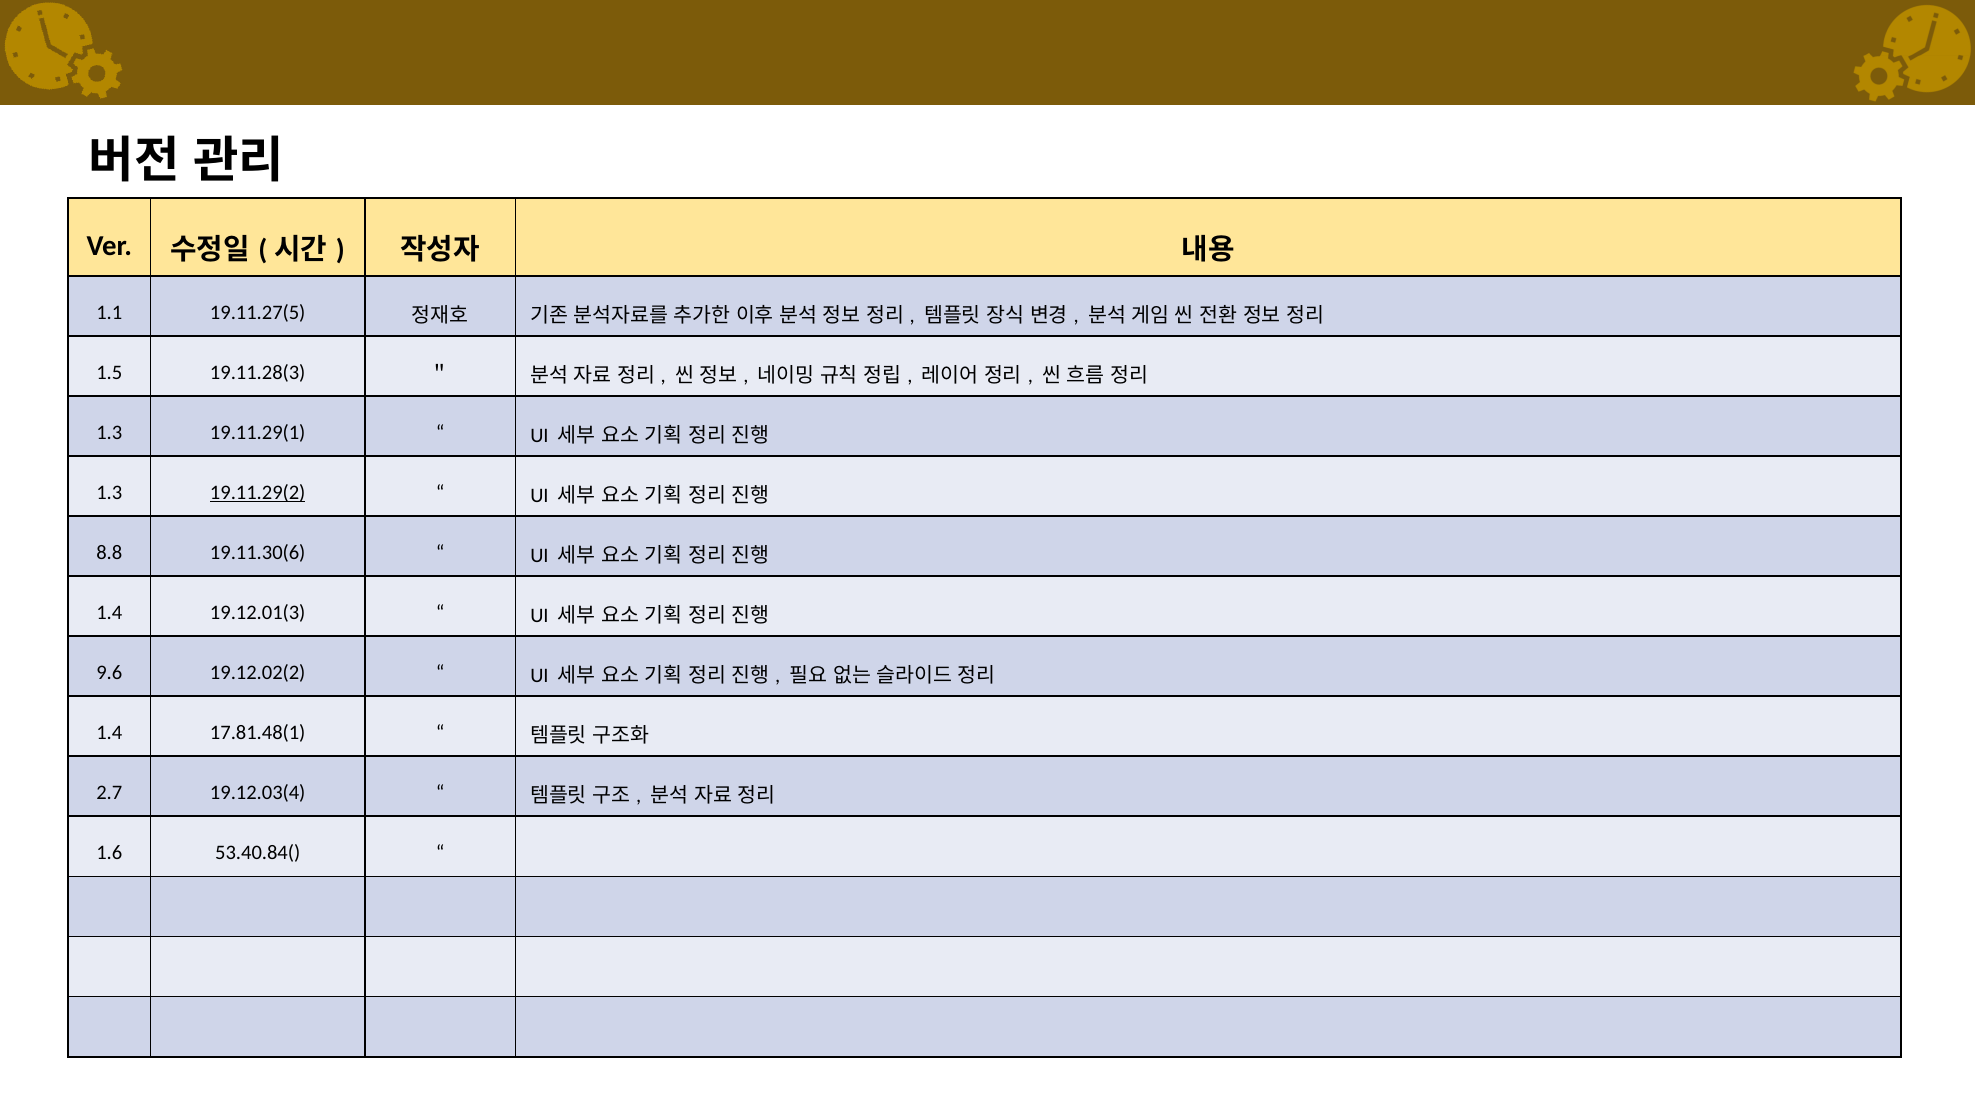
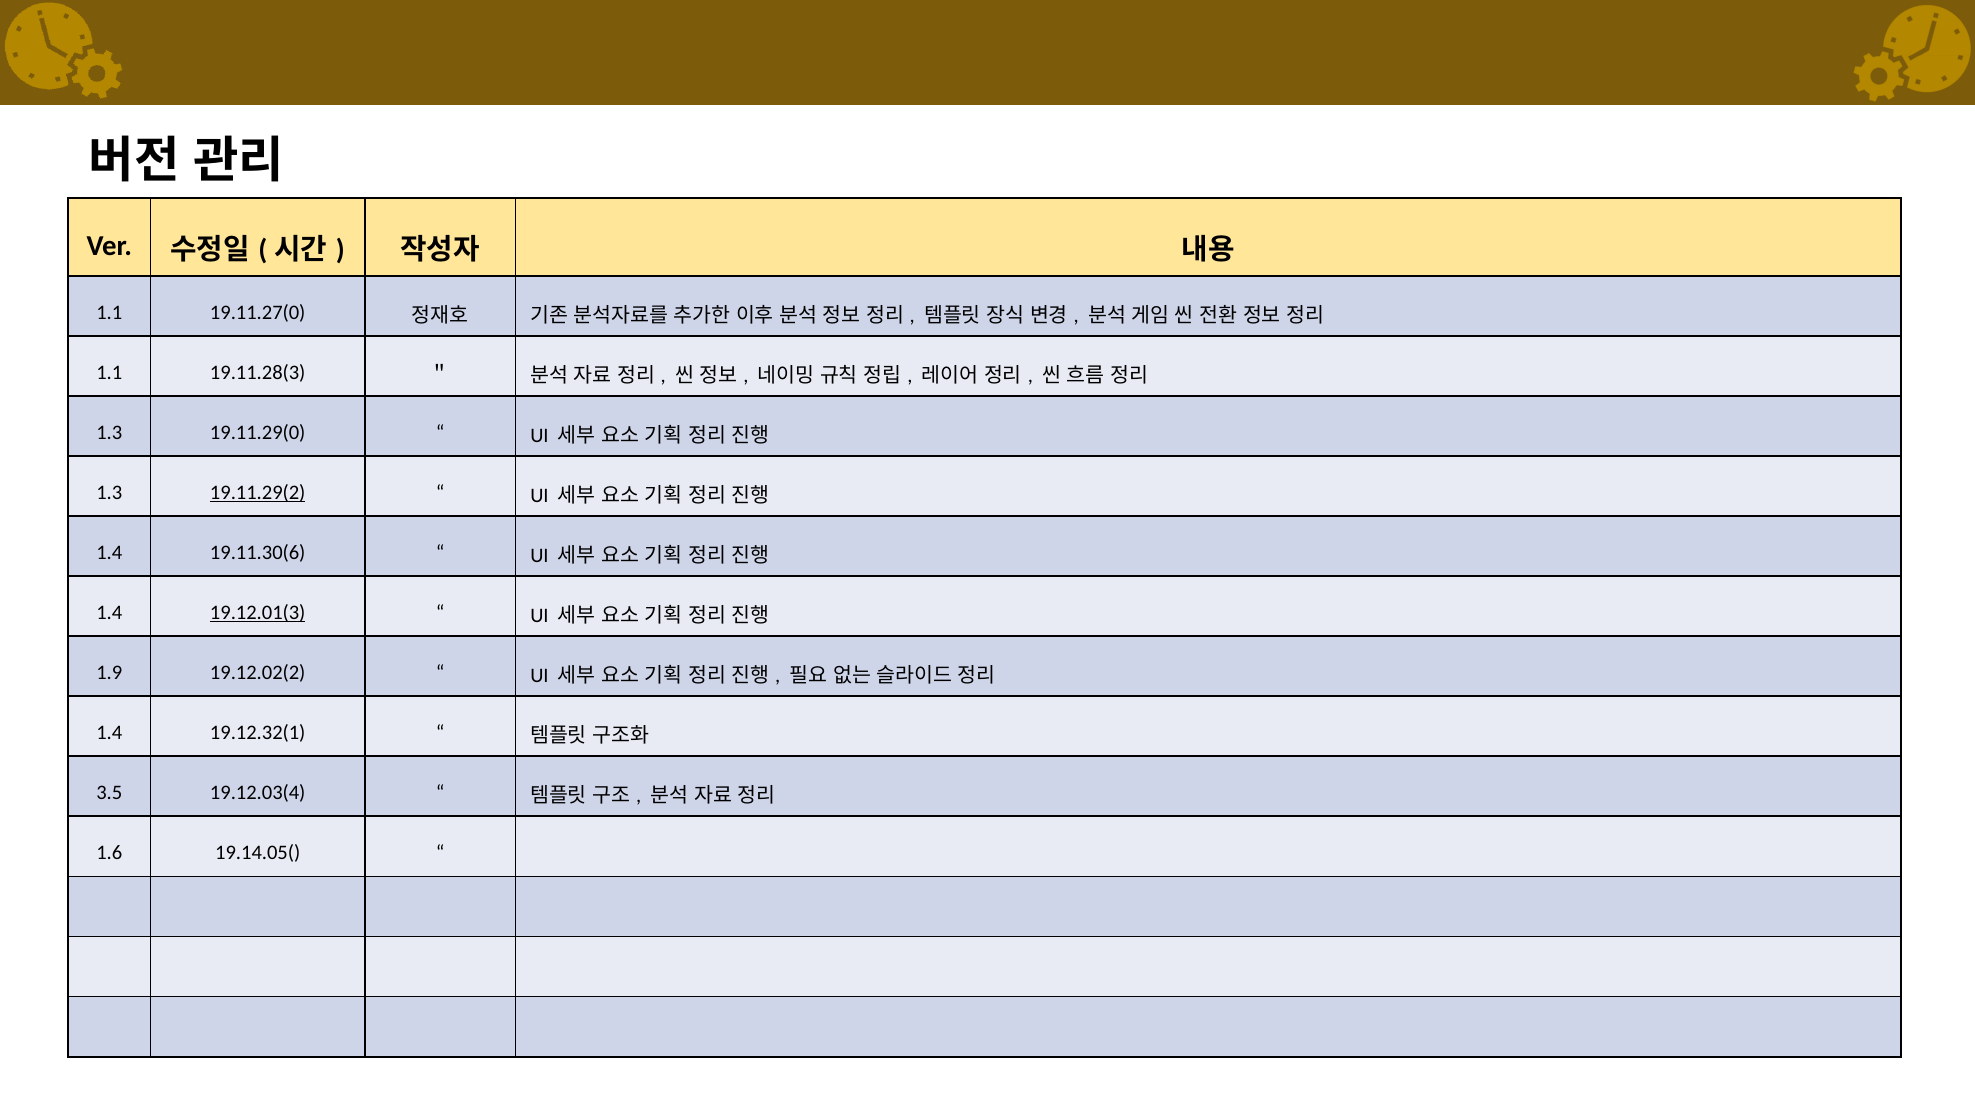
19.11.27(5: 19.11.27(5 -> 19.11.27(0 (258, 312)
1.5: 1.5 -> 1.1 (109, 372)
19.11.29(1: 19.11.29(1 -> 19.11.29(0 (258, 432)
8.8: 8.8 -> 1.4 (109, 552)
19.12.01(3 underline: none -> present (258, 613)
9.6: 9.6 -> 1.9 (109, 673)
17.81.48(1: 17.81.48(1 -> 19.12.32(1 (258, 733)
2.7: 2.7 -> 3.5 (109, 793)
53.40.84(: 53.40.84( -> 19.14.05( (258, 853)
